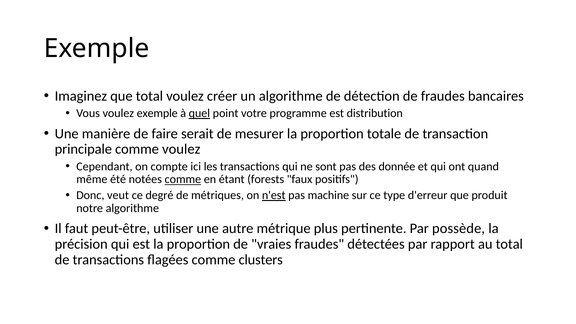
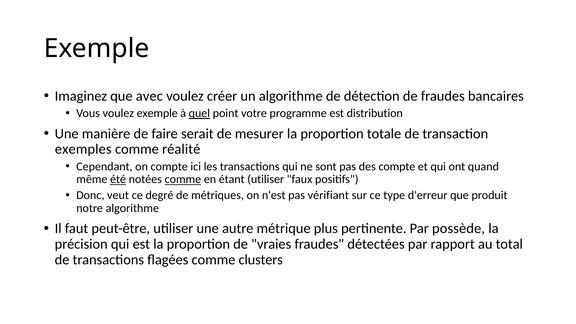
que total: total -> avec (149, 96)
principale: principale -> exemples (83, 149)
comme voulez: voulez -> réalité (181, 149)
des donnée: donnée -> compte (397, 166)
été underline: none -> present (118, 179)
étant forests: forests -> utiliser (266, 179)
n'est underline: present -> none (274, 195)
machine: machine -> vérifiant (328, 195)
